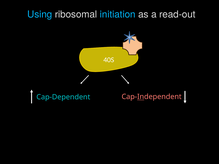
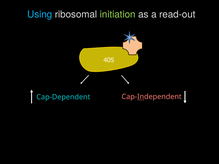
initiation colour: light blue -> light green (118, 14)
